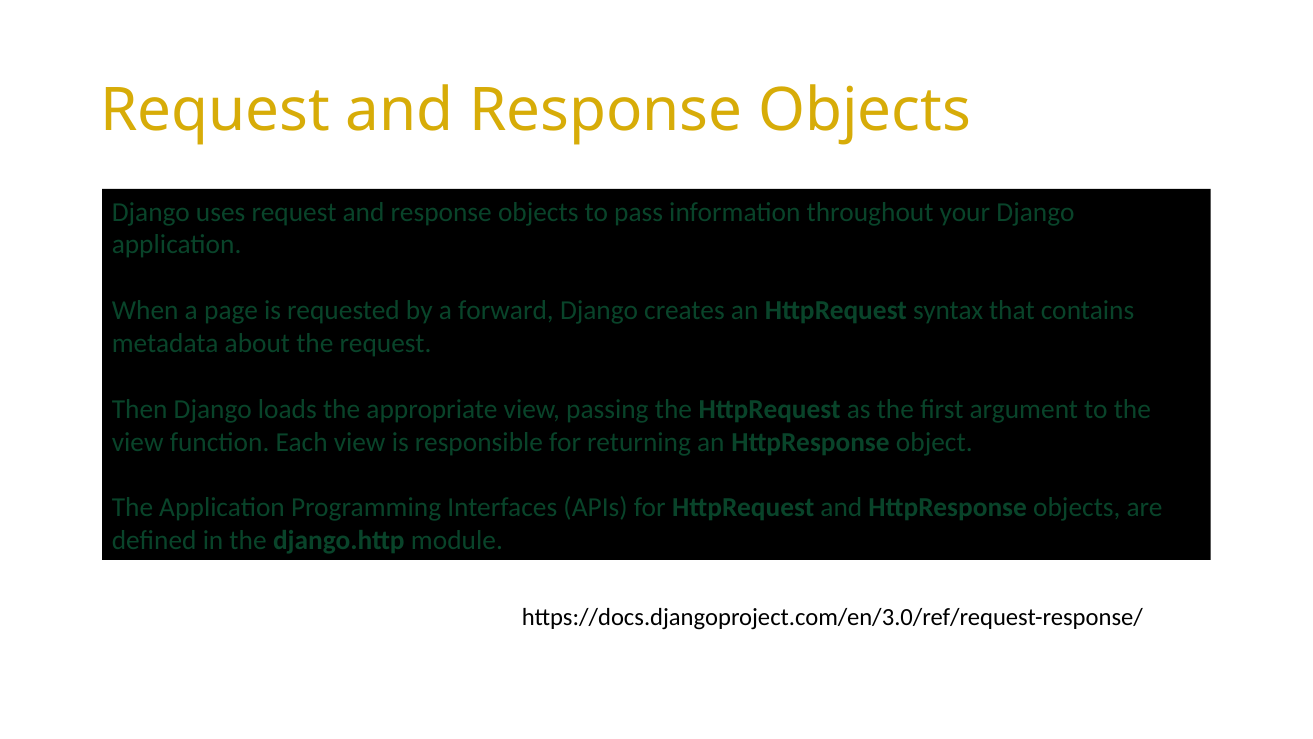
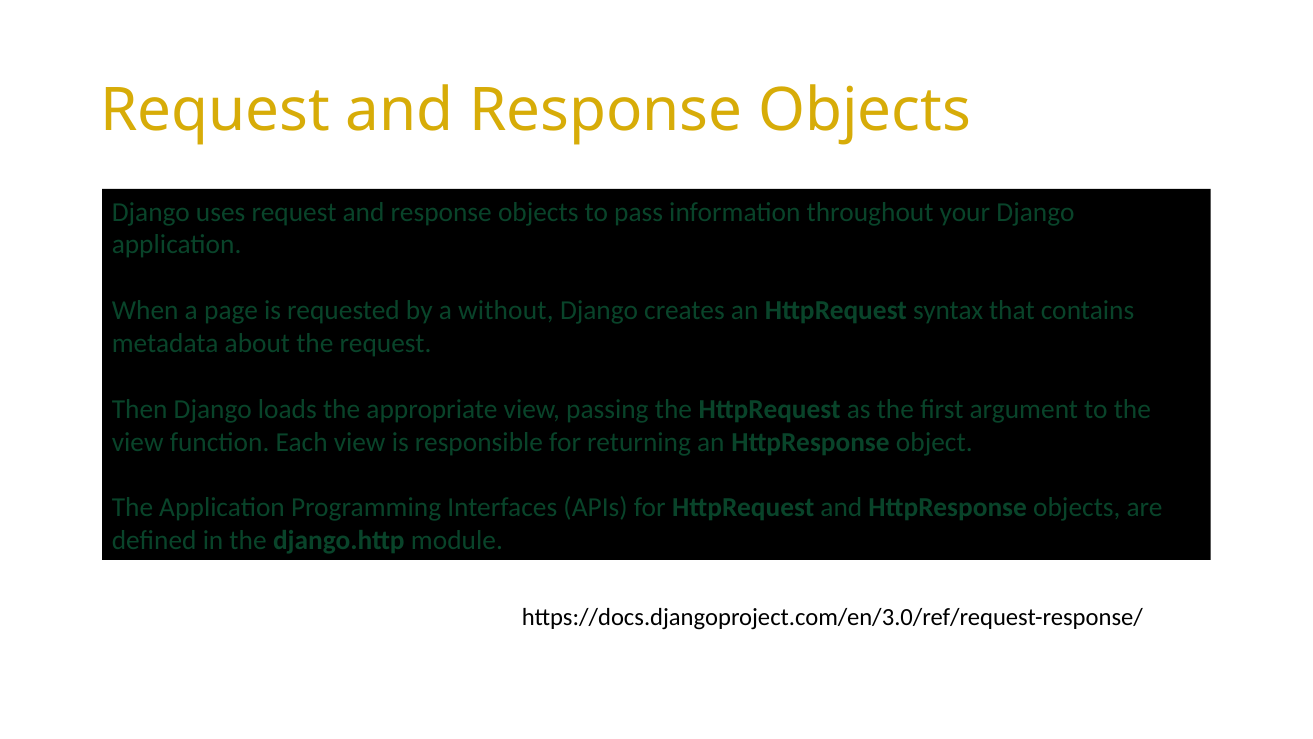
forward: forward -> without (506, 310)
